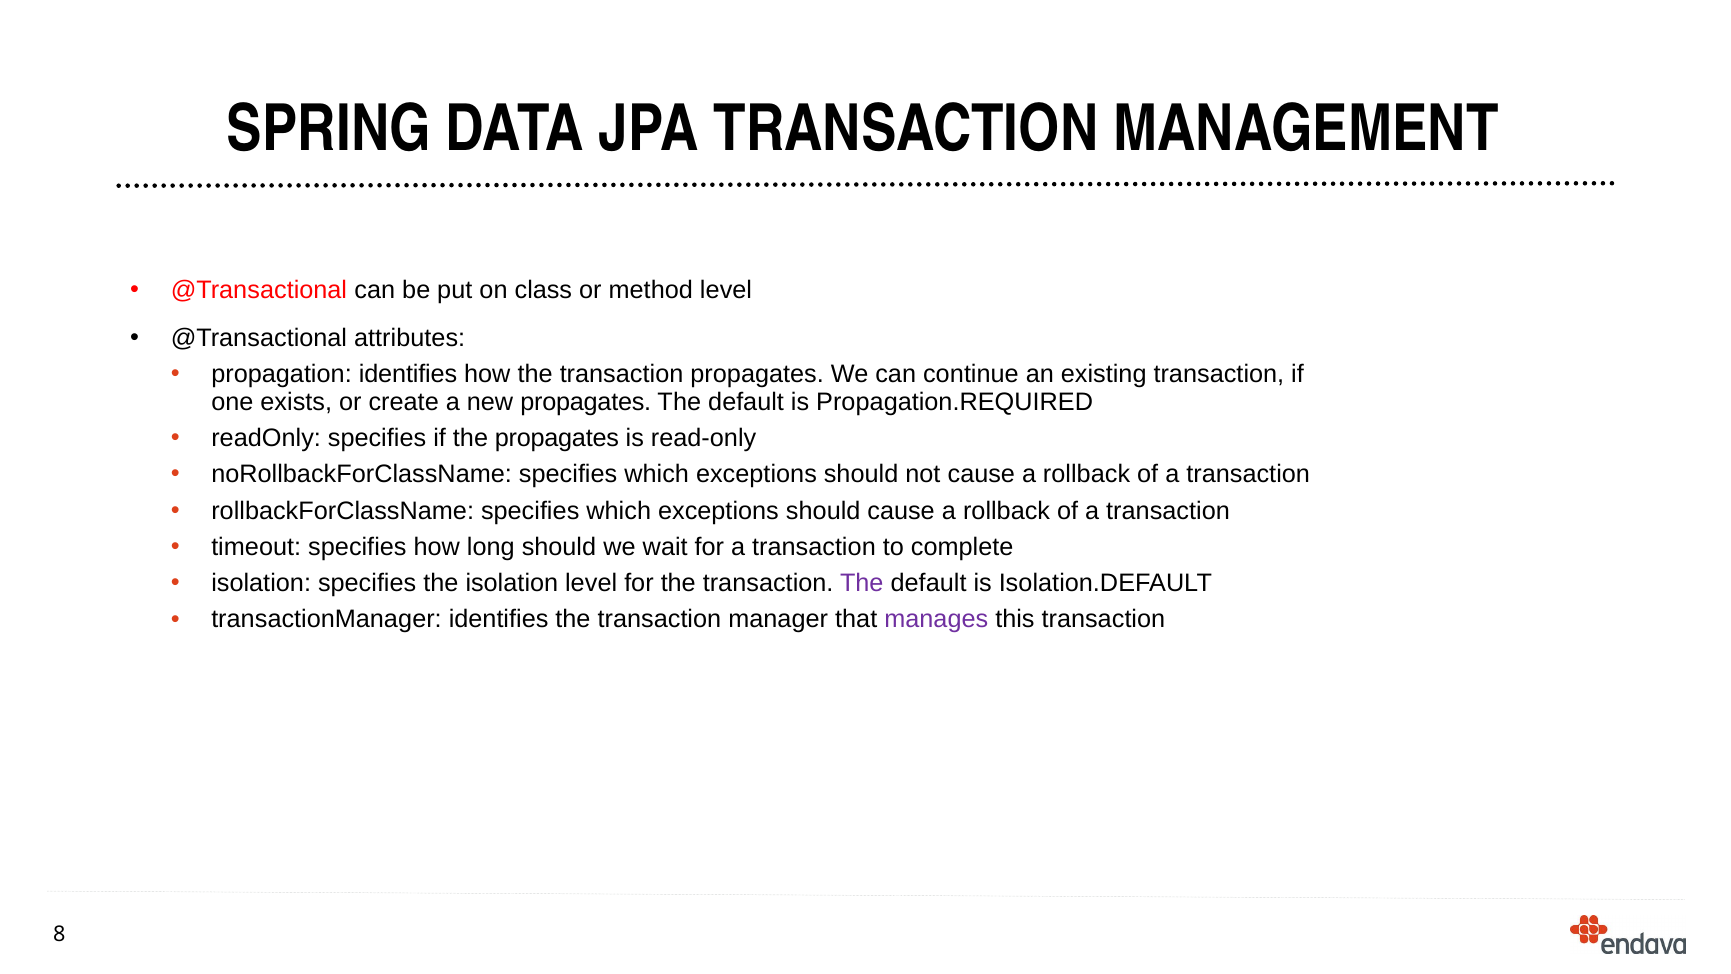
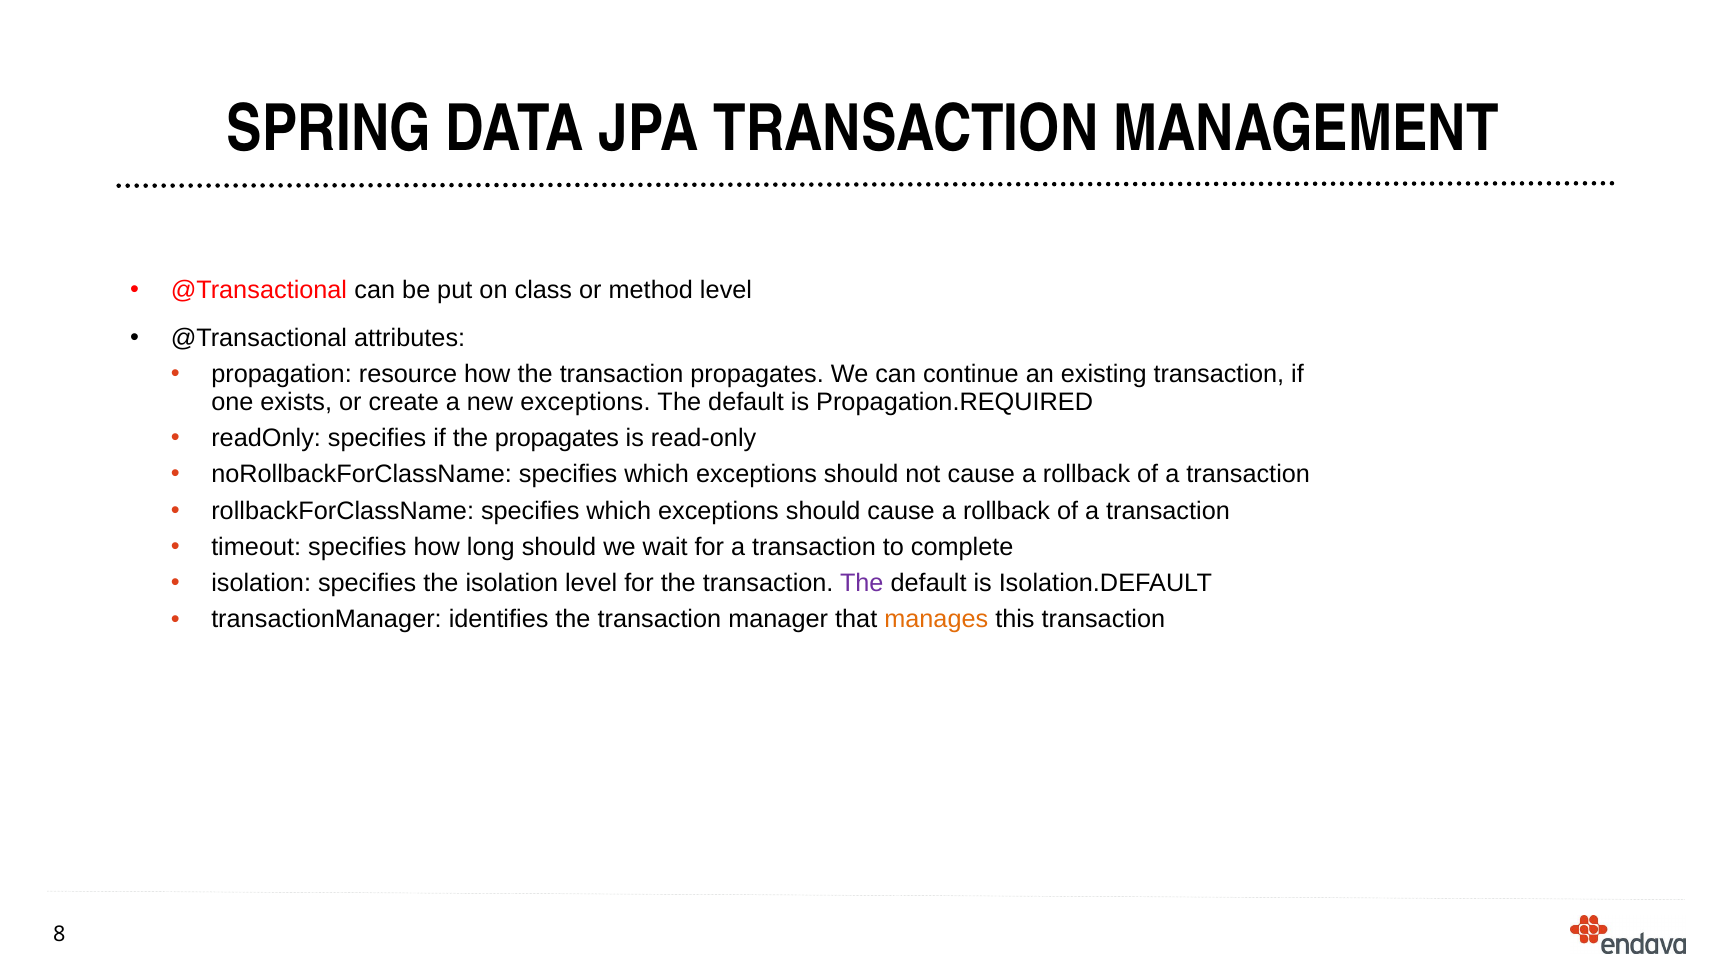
propagation identifies: identifies -> resource (408, 374)
new propagates: propagates -> exceptions (586, 402)
manages colour: purple -> orange (936, 619)
